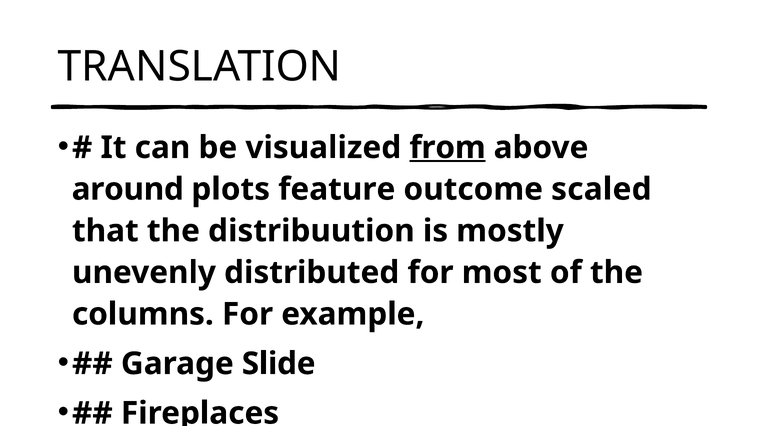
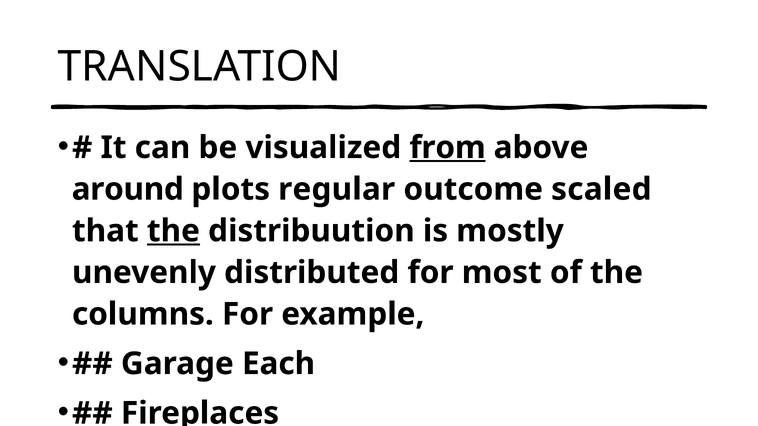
feature: feature -> regular (337, 189)
the underline: none -> present (173, 231)
Slide: Slide -> Each (279, 364)
